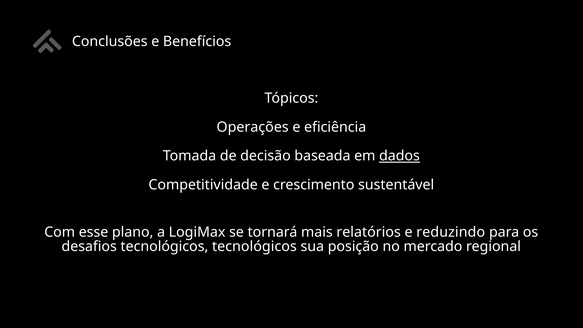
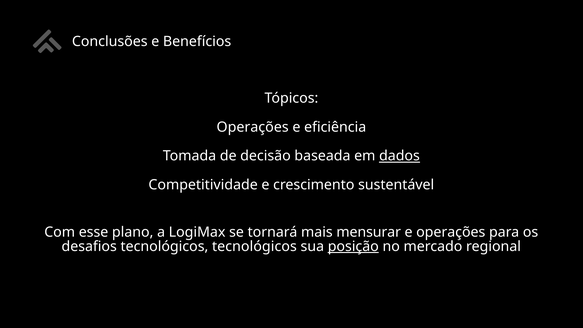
relatórios: relatórios -> mensurar (369, 232)
e reduzindo: reduzindo -> operações (451, 232)
posição underline: none -> present (353, 246)
